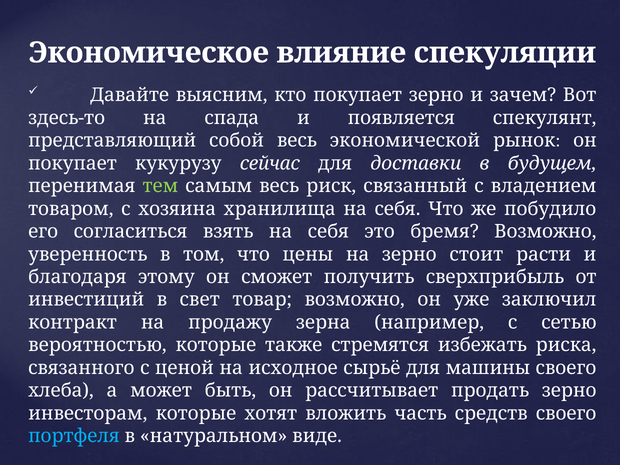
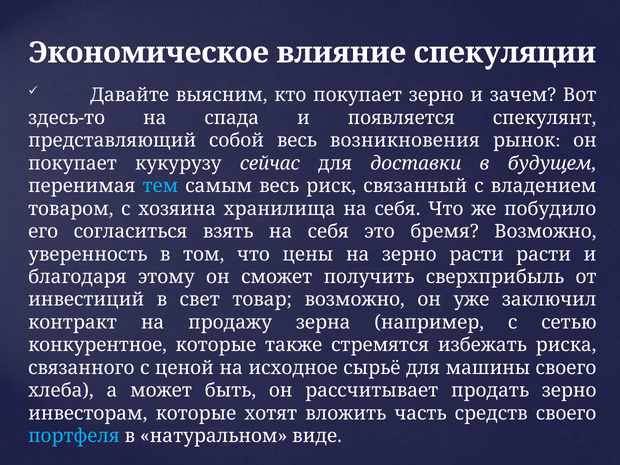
экономической: экономической -> возникновения (405, 141)
тем colour: light green -> light blue (160, 186)
зерно стоит: стоит -> расти (477, 254)
вероятностью: вероятностью -> конкурентное (98, 345)
